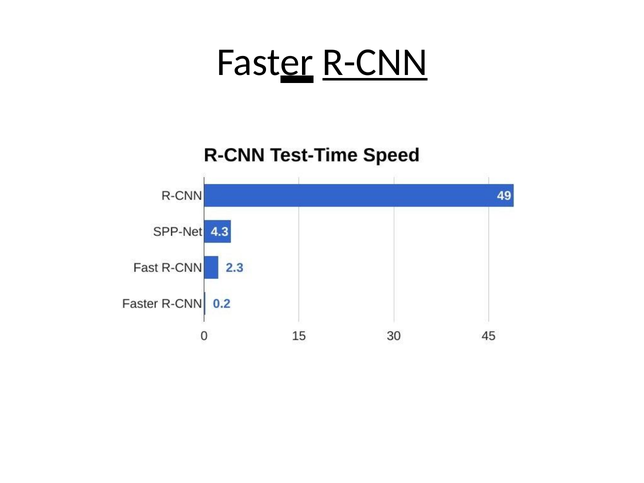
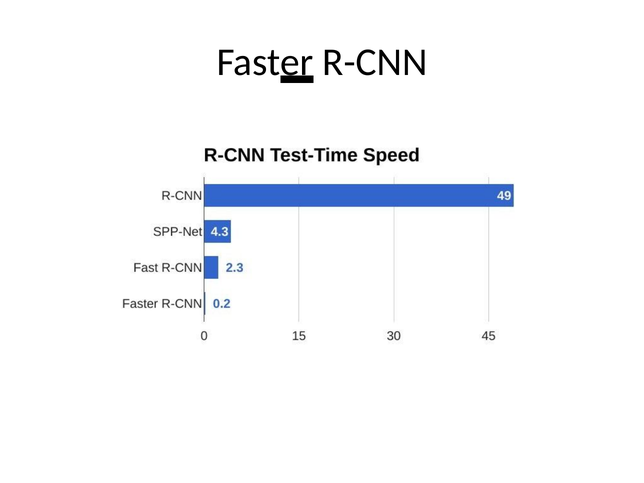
R-CNN underline: present -> none (375, 62)
